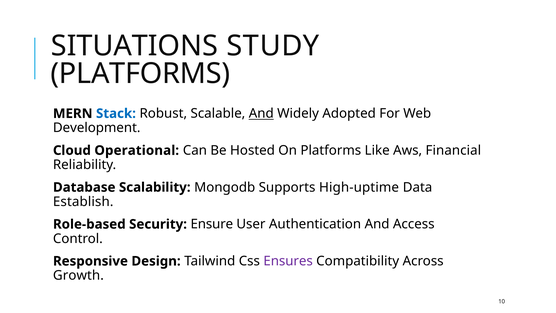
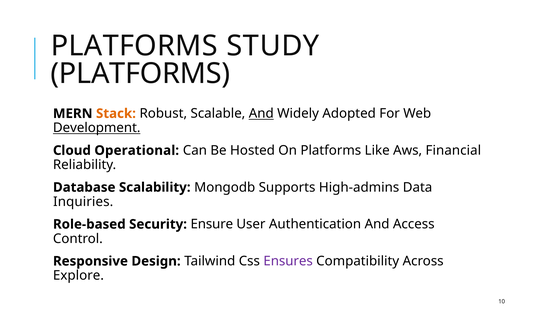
SITUATIONS: SITUATIONS -> PLATFORMS (134, 46)
Stack colour: blue -> orange (116, 113)
Development underline: none -> present (97, 128)
High-uptime: High-uptime -> High-admins (359, 187)
Establish: Establish -> Inquiries (83, 202)
Growth: Growth -> Explore (78, 275)
